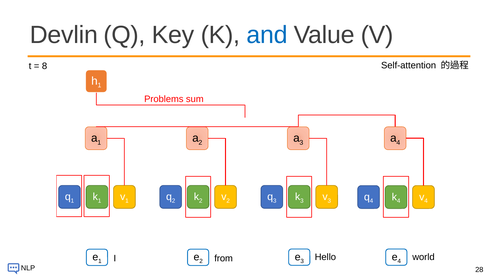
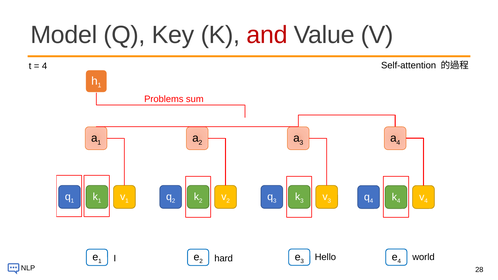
Devlin: Devlin -> Model (64, 35)
and colour: blue -> red (267, 35)
8: 8 -> 4 (45, 66)
from: from -> hard (224, 259)
